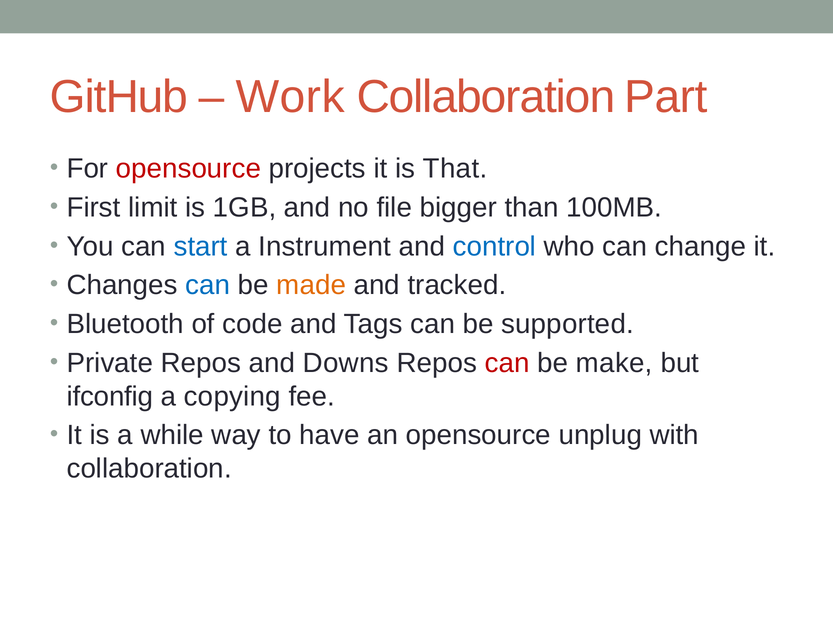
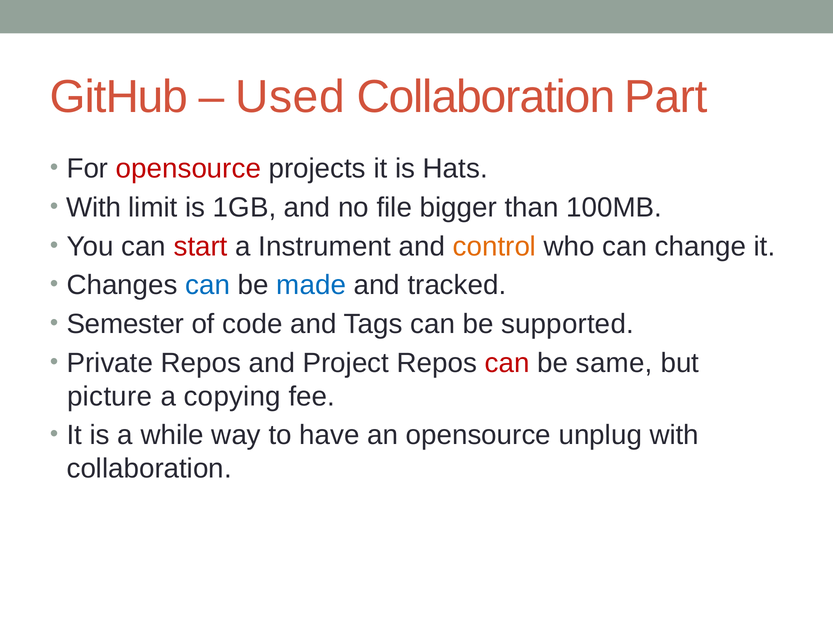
Work: Work -> Used (290, 97)
That: That -> Hats (455, 169)
First: First -> With (94, 207)
start colour: blue -> red (201, 246)
control colour: blue -> orange (494, 246)
made colour: orange -> blue (311, 285)
Bluetooth: Bluetooth -> Semester (125, 324)
Downs: Downs -> Project (346, 363)
make: make -> same (614, 363)
ifconfig: ifconfig -> picture (110, 396)
